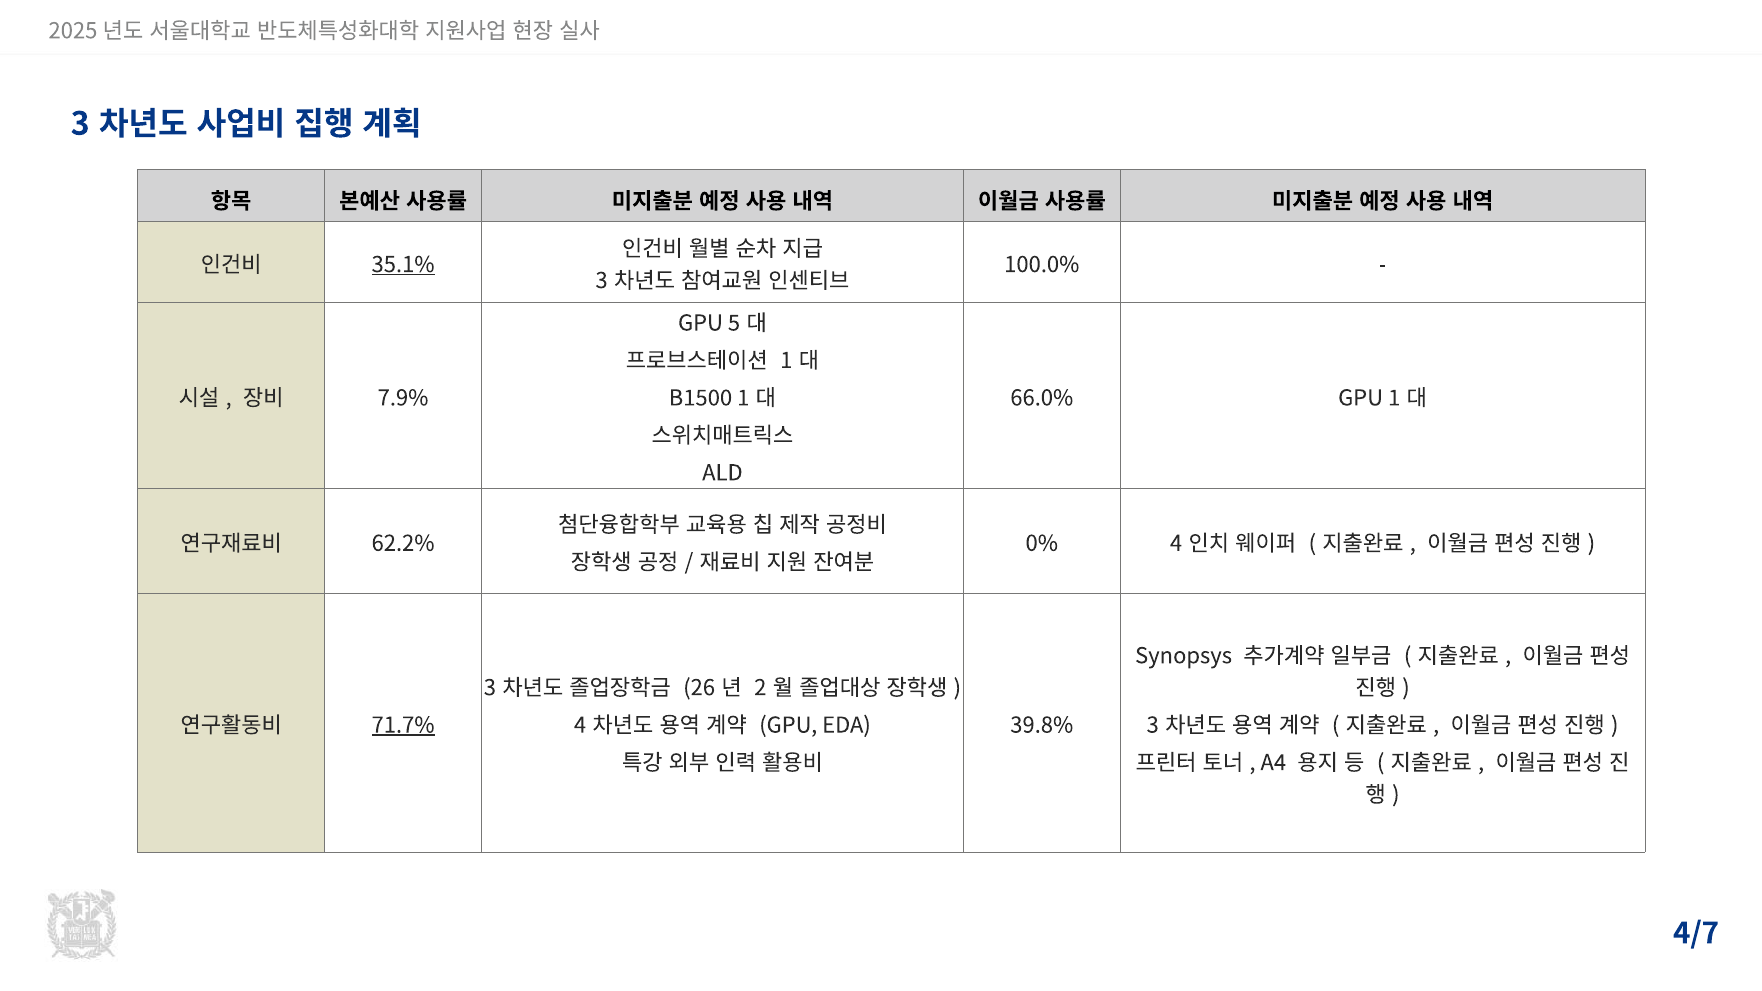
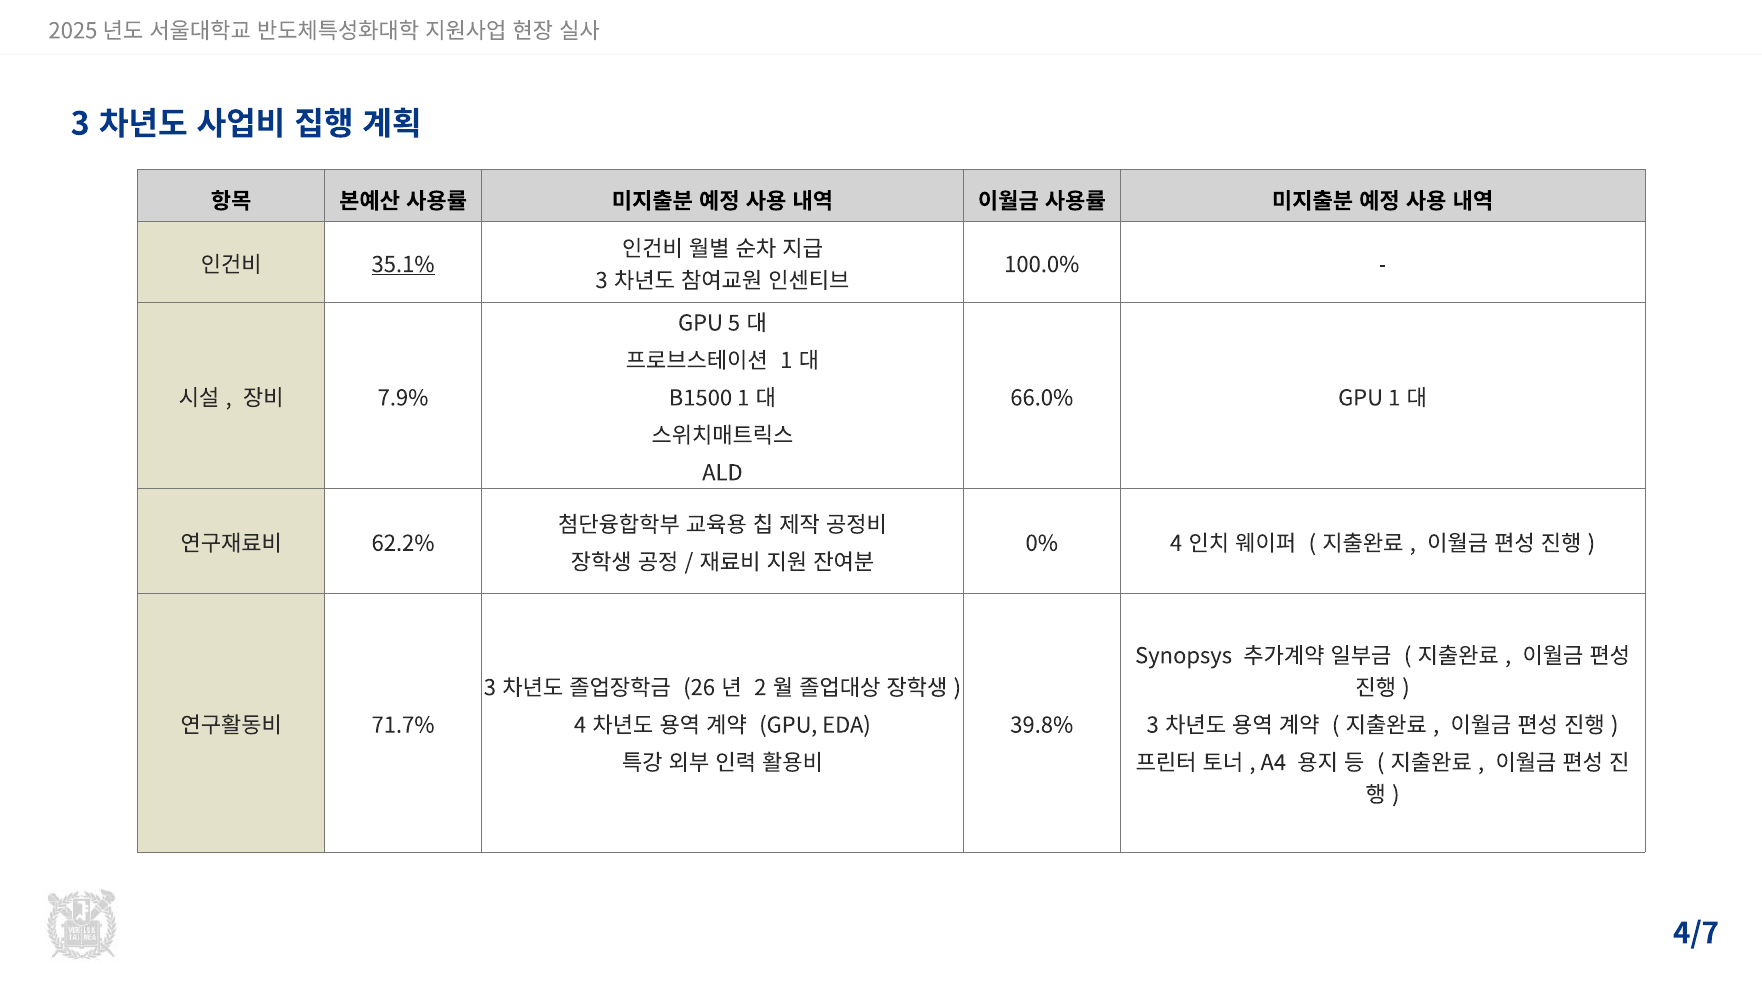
71.7% underline: present -> none (403, 725)
